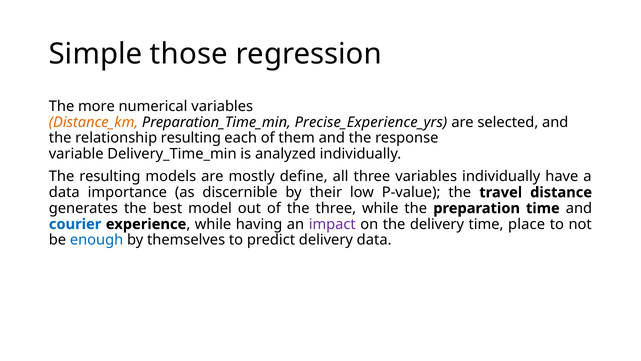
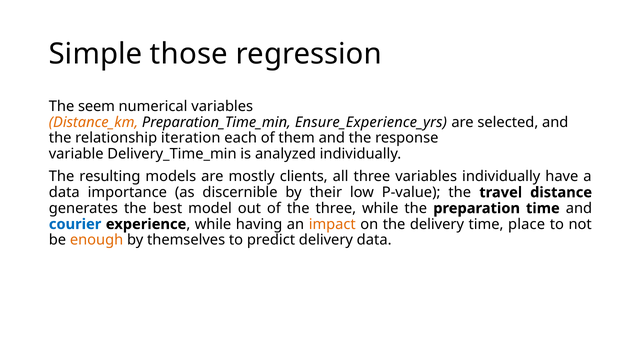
more: more -> seem (96, 106)
Precise_Experience_yrs: Precise_Experience_yrs -> Ensure_Experience_yrs (371, 122)
relationship resulting: resulting -> iteration (191, 138)
define: define -> clients (304, 176)
impact colour: purple -> orange (332, 224)
enough colour: blue -> orange (97, 240)
